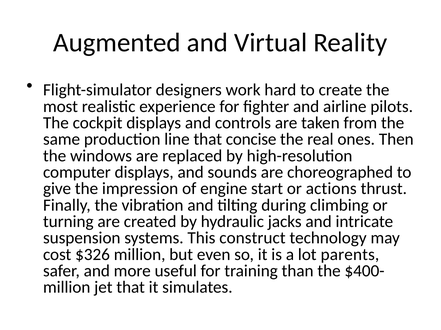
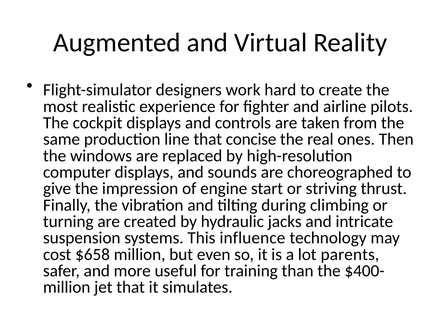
actions: actions -> striving (331, 189)
construct: construct -> influence (252, 238)
$326: $326 -> $658 (93, 255)
